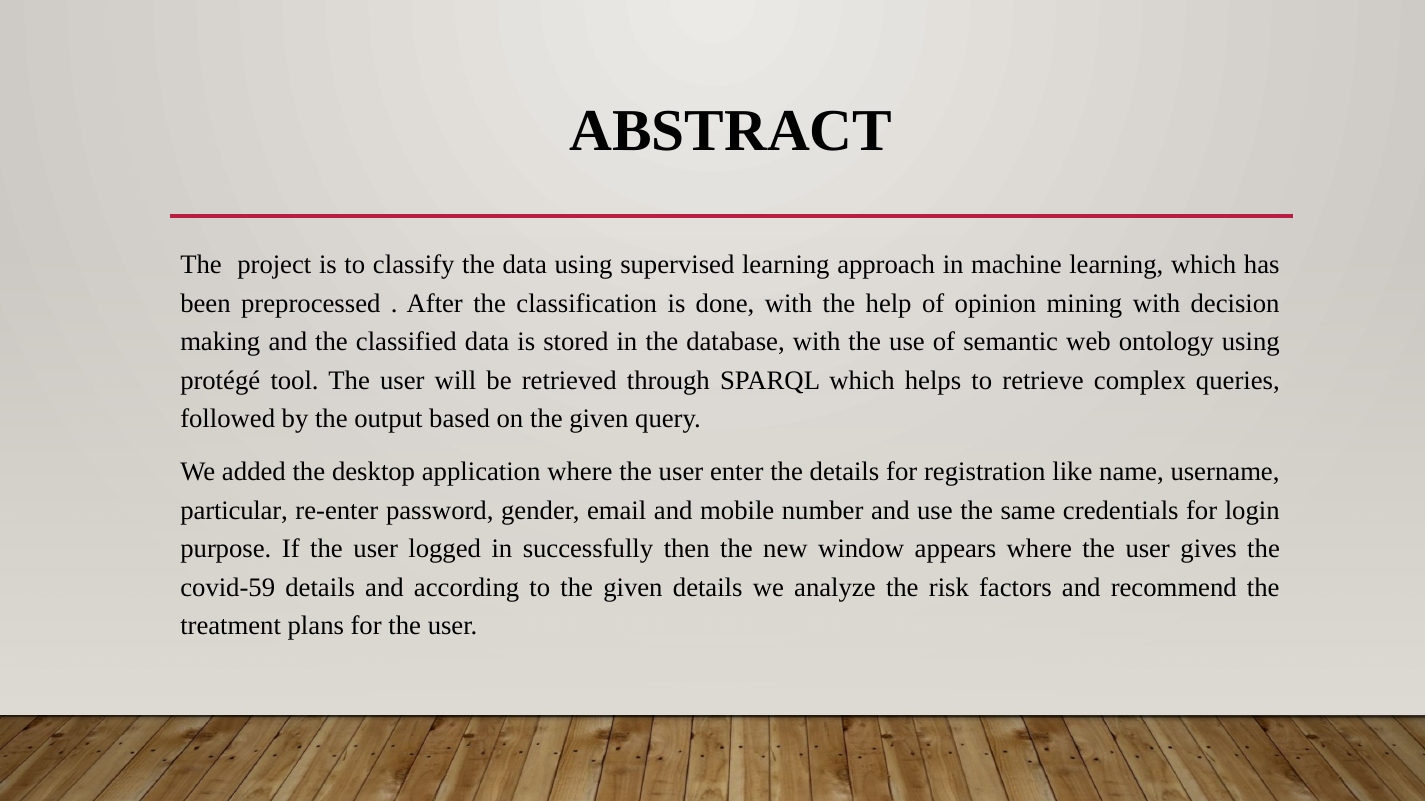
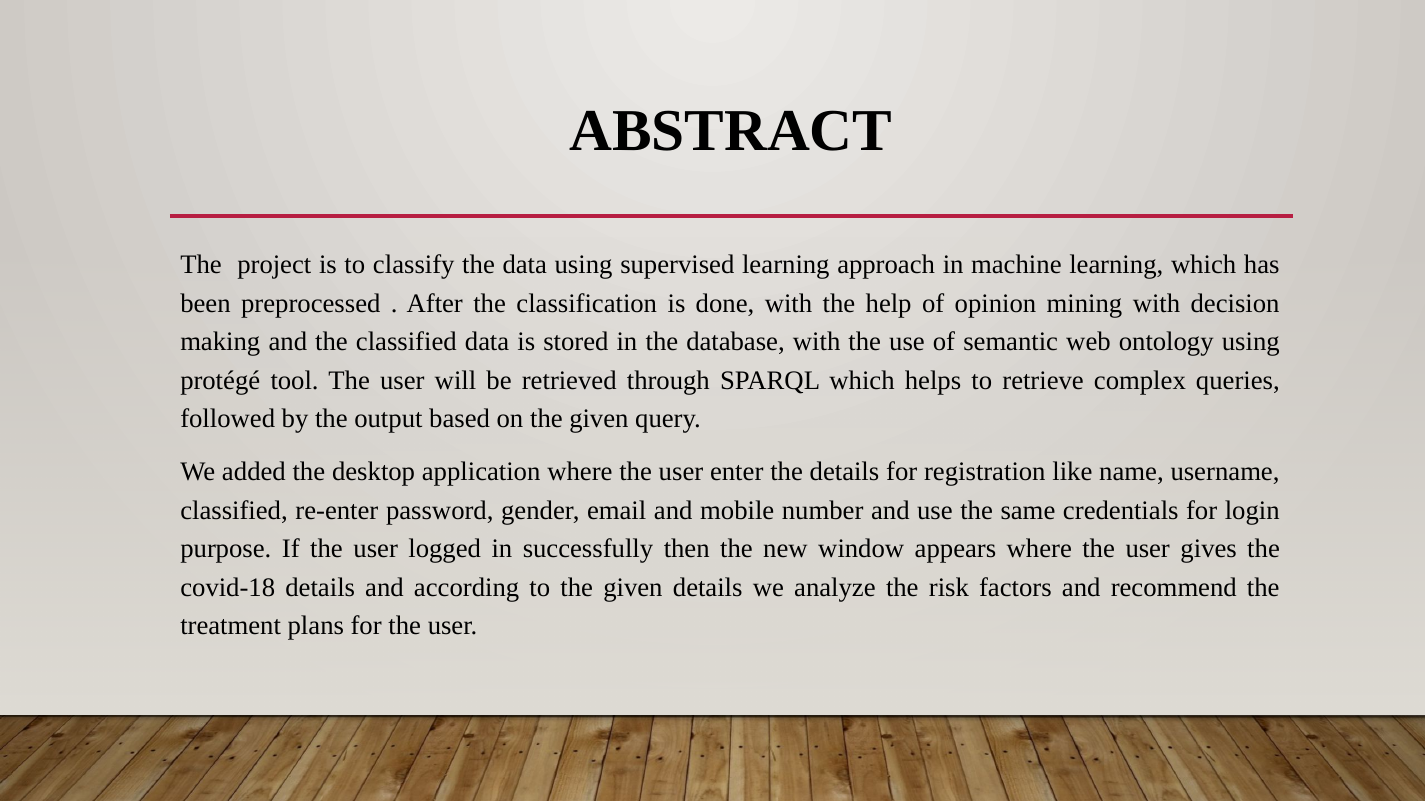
particular: particular -> classified (234, 511)
covid-59: covid-59 -> covid-18 (228, 588)
